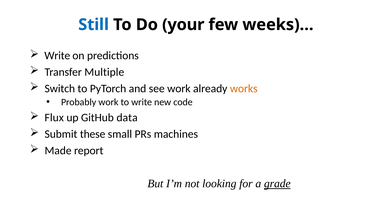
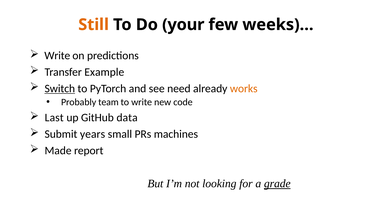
Still colour: blue -> orange (94, 25)
Multiple: Multiple -> Example (104, 72)
Switch underline: none -> present (60, 88)
see work: work -> need (179, 88)
Probably work: work -> team (108, 102)
Flux: Flux -> Last (54, 117)
these: these -> years (93, 134)
